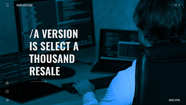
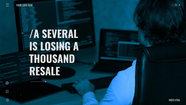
VERSION: VERSION -> SEVERAL (60, 34)
SELECT: SELECT -> LOSING (55, 47)
